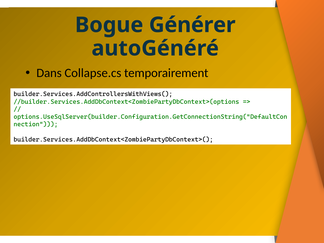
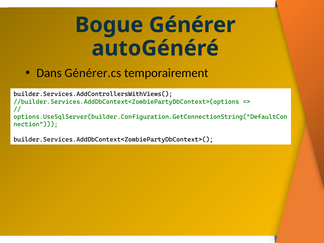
Collapse.cs: Collapse.cs -> Générer.cs (93, 73)
